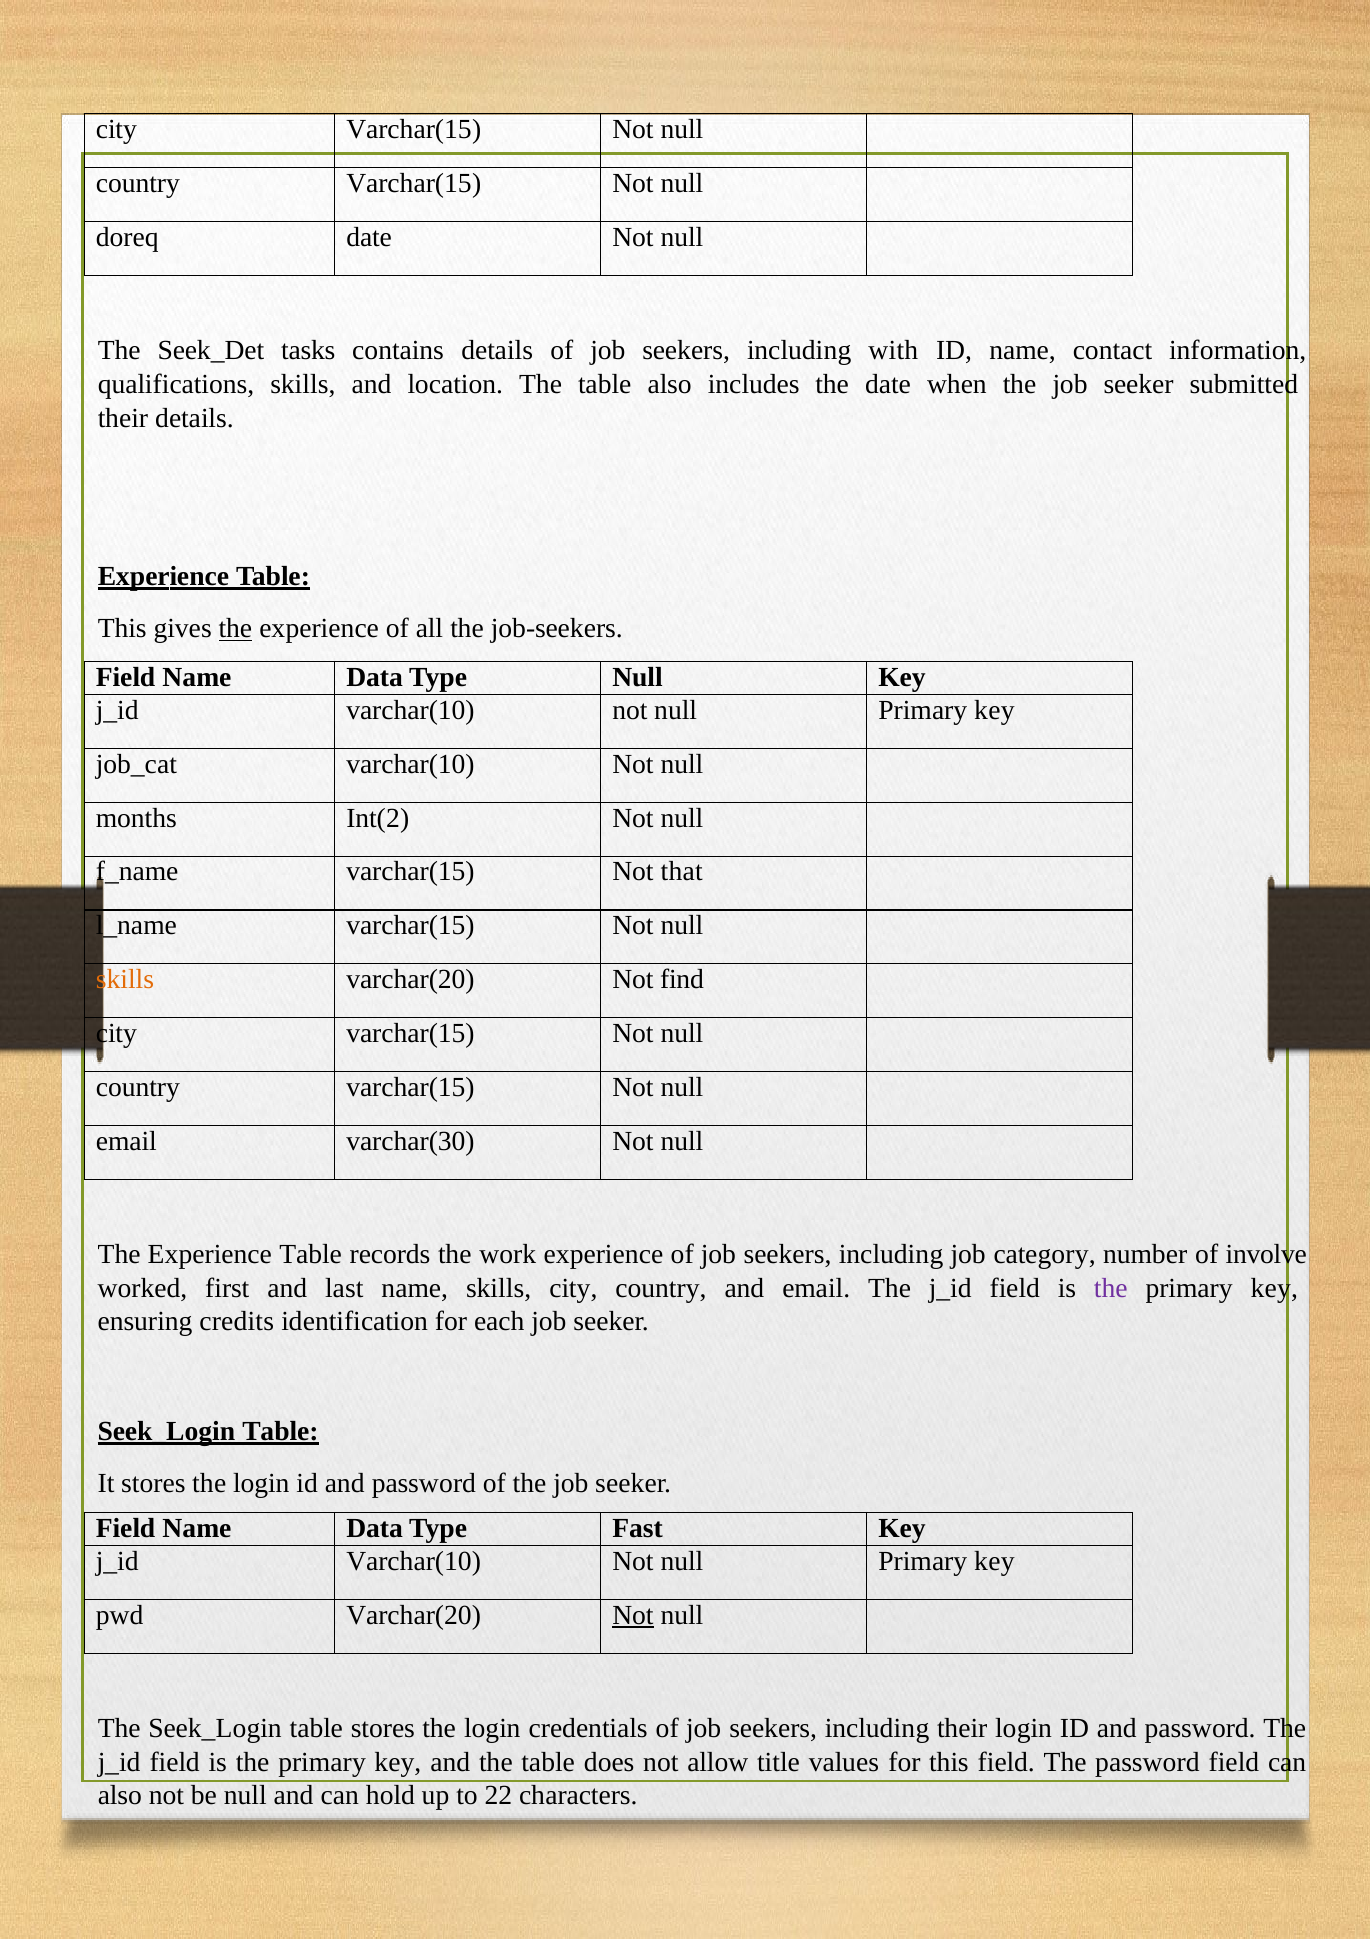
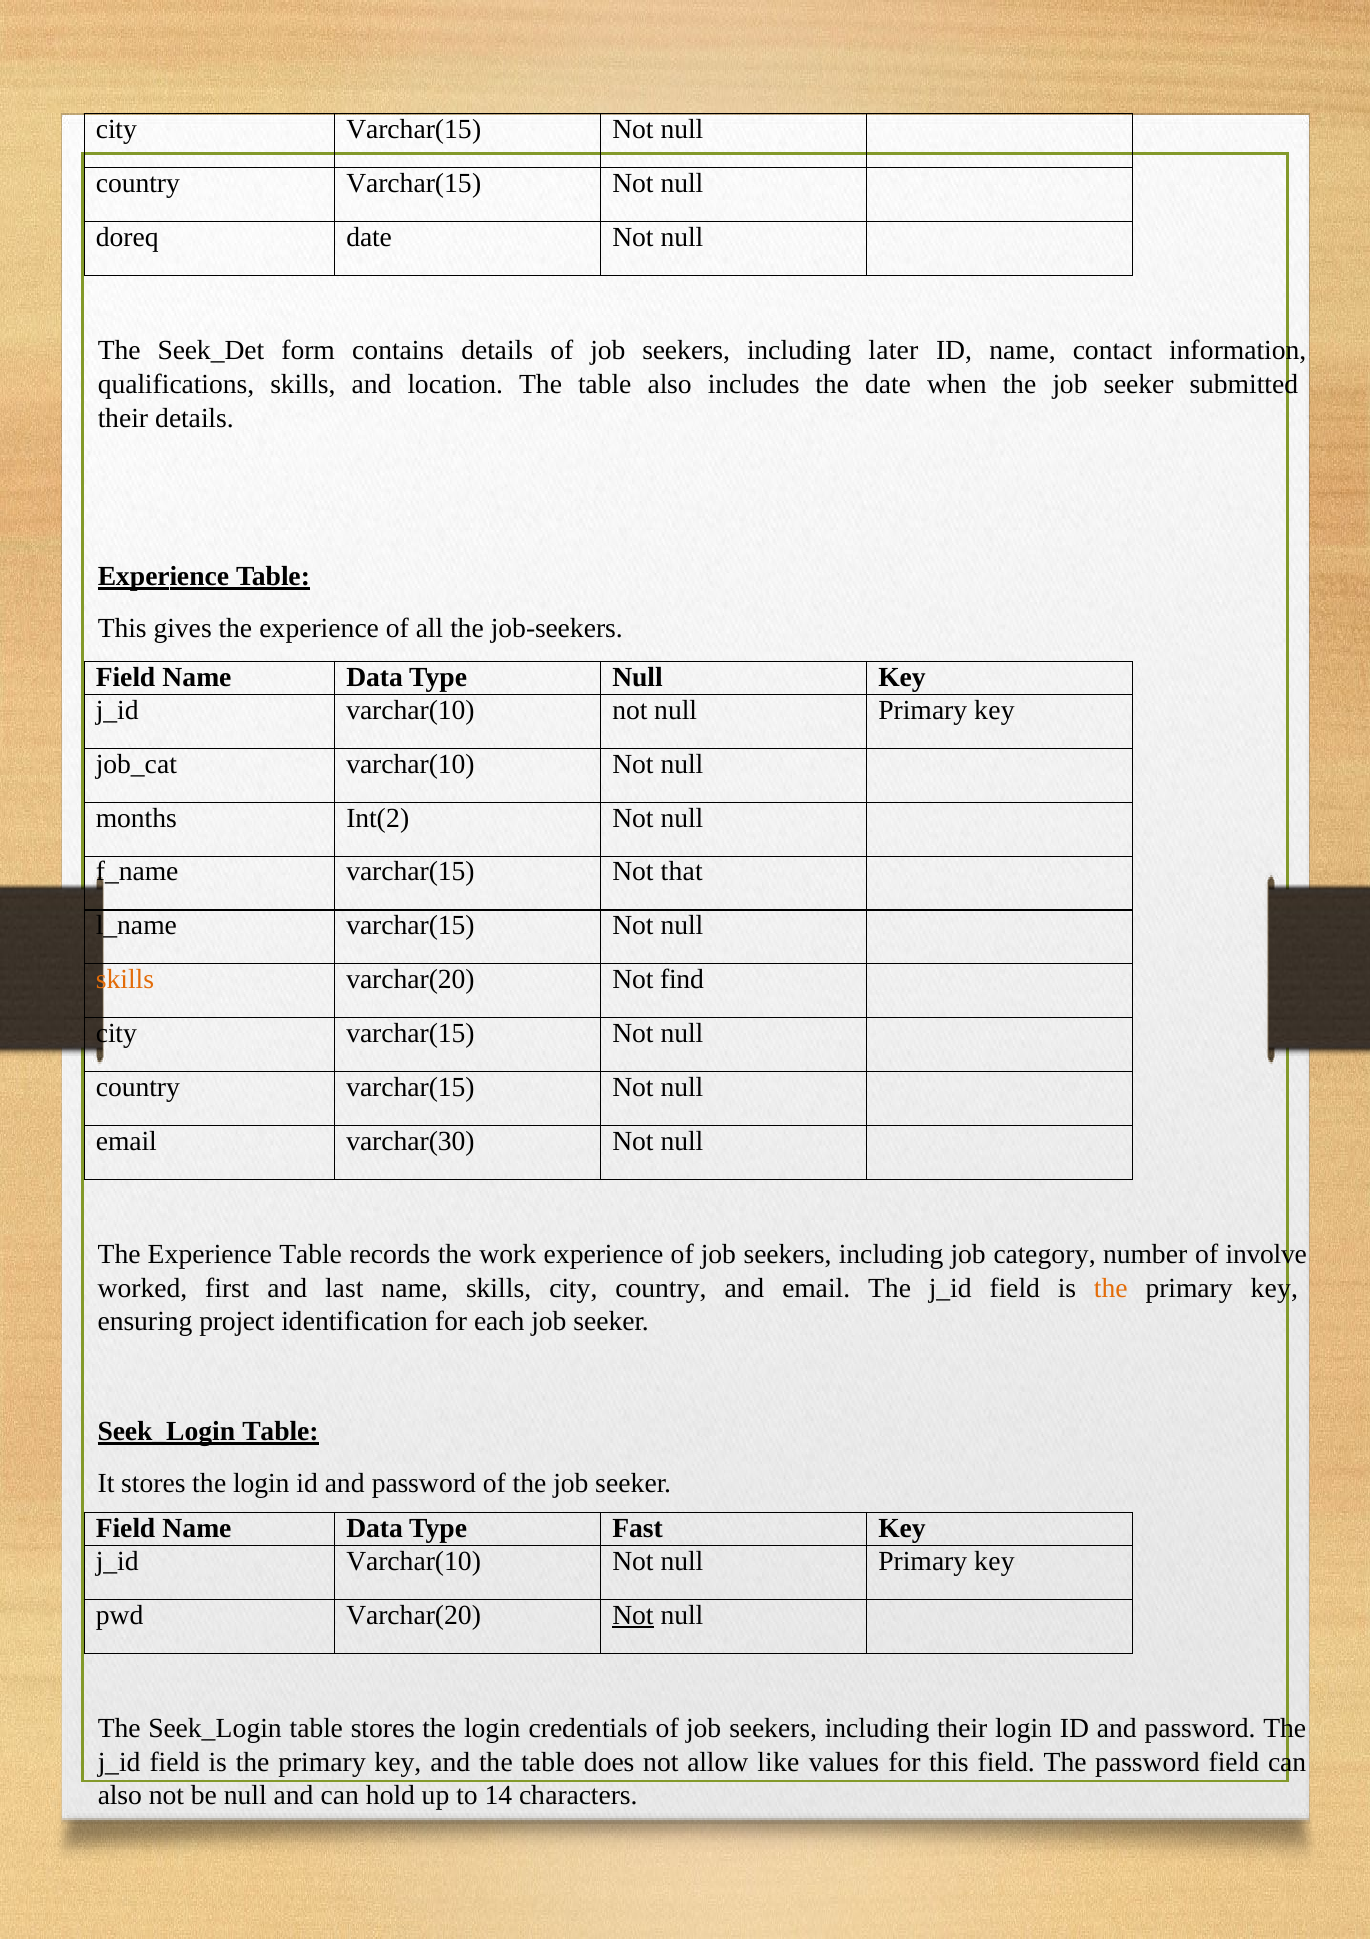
tasks: tasks -> form (308, 350)
with: with -> later (893, 350)
the underline: present -> none (235, 629)
the colour: purple -> orange (1111, 1288)
credits: credits -> project (237, 1322)
title: title -> like (778, 1762)
22: 22 -> 14 (498, 1796)
